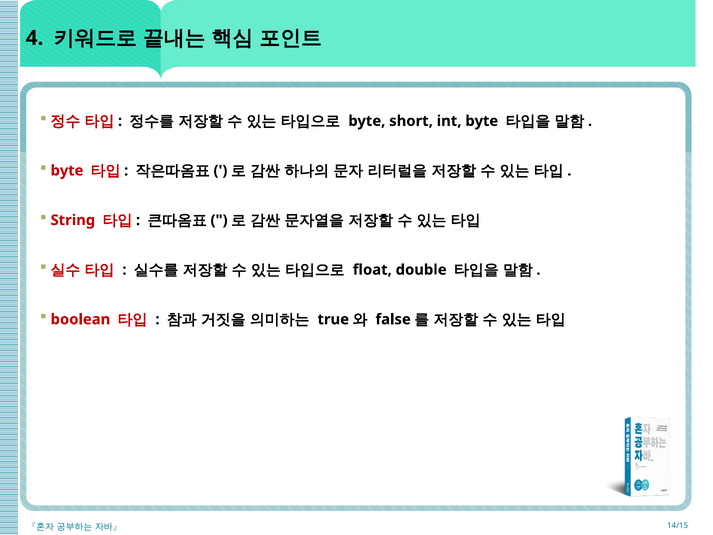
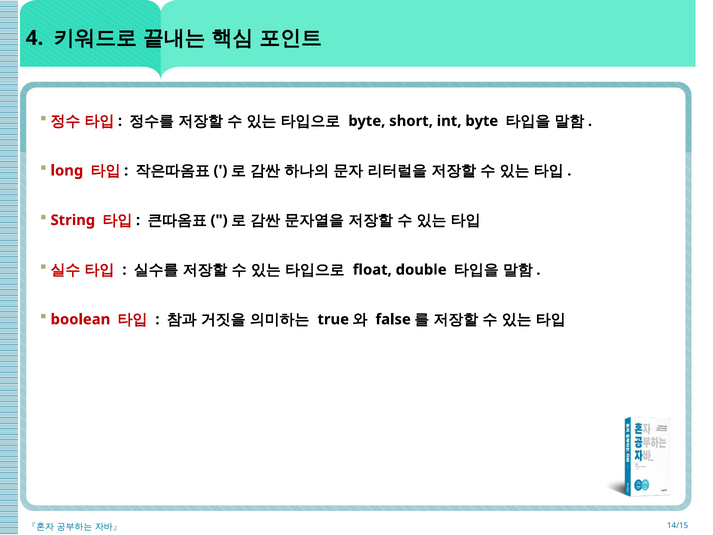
byte: byte -> long (67, 171)
